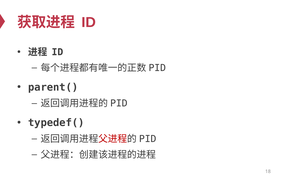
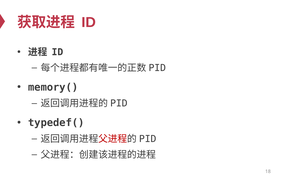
parent(: parent( -> memory( (53, 87)
